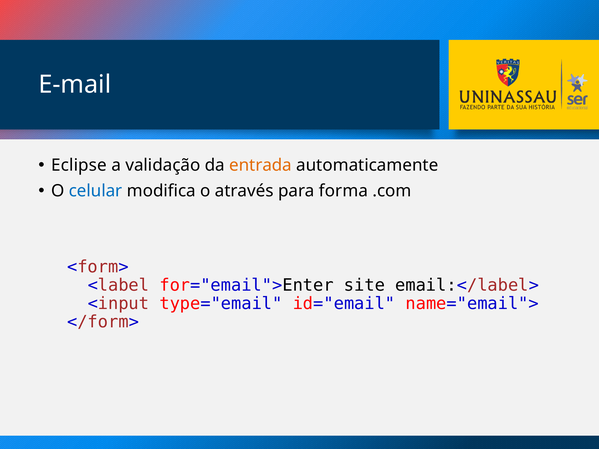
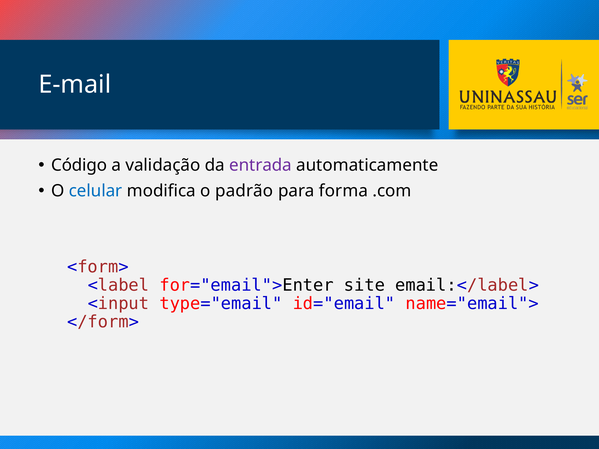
Eclipse: Eclipse -> Código (79, 165)
entrada colour: orange -> purple (261, 165)
através: através -> padrão (244, 191)
